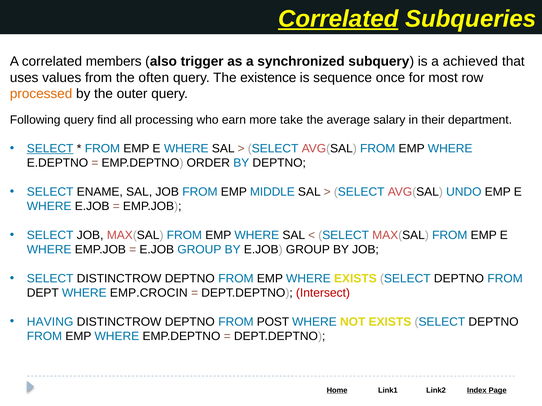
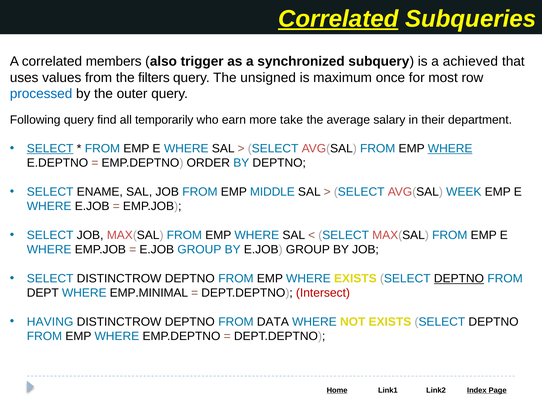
often: often -> filters (154, 78)
existence: existence -> unsigned (268, 78)
sequence: sequence -> maximum (343, 78)
processed colour: orange -> blue (41, 94)
processing: processing -> temporarily (164, 120)
WHERE underline: none -> present (450, 149)
UNDO: UNDO -> WEEK (464, 192)
DEPTNO underline: none -> present (459, 279)
EMP.CROCIN: EMP.CROCIN -> EMP.MINIMAL (149, 293)
POST: POST -> DATA (273, 322)
